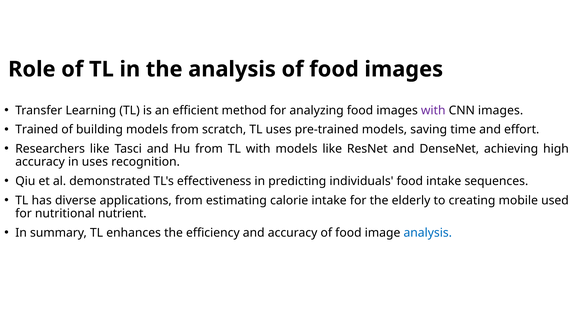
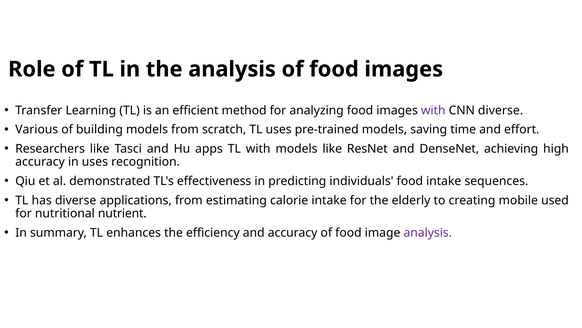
CNN images: images -> diverse (501, 110)
Trained: Trained -> Various (37, 129)
Hu from: from -> apps (209, 148)
analysis colour: blue -> purple (428, 232)
